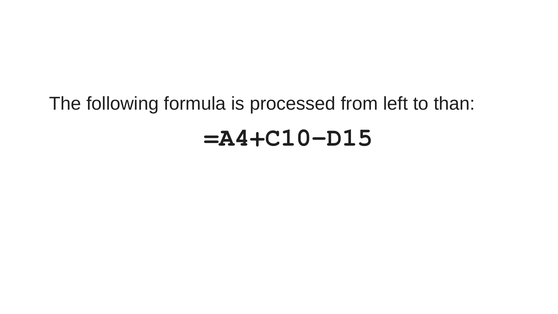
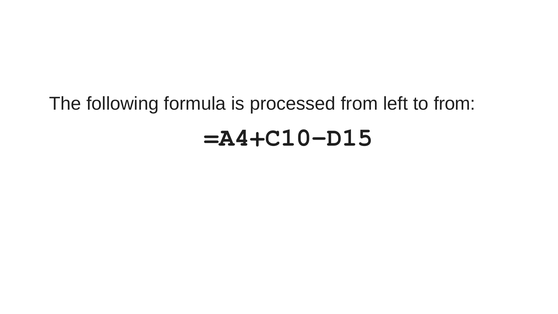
to than: than -> from (455, 103)
